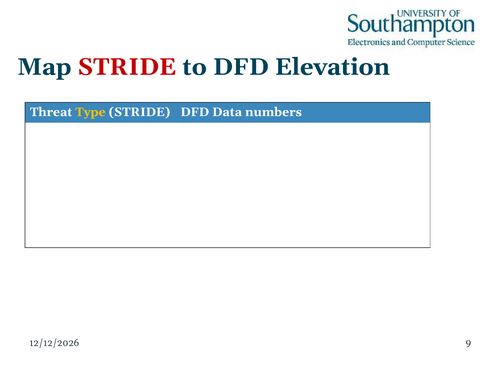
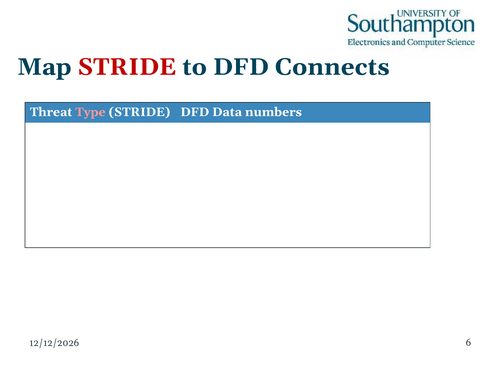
Elevation: Elevation -> Connects (332, 67)
Type colour: yellow -> pink (90, 112)
9: 9 -> 6 (468, 343)
